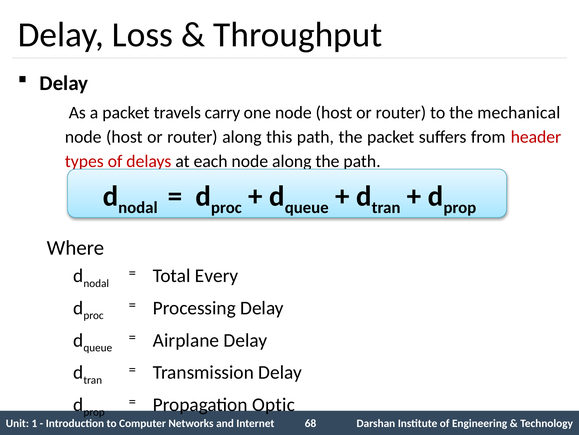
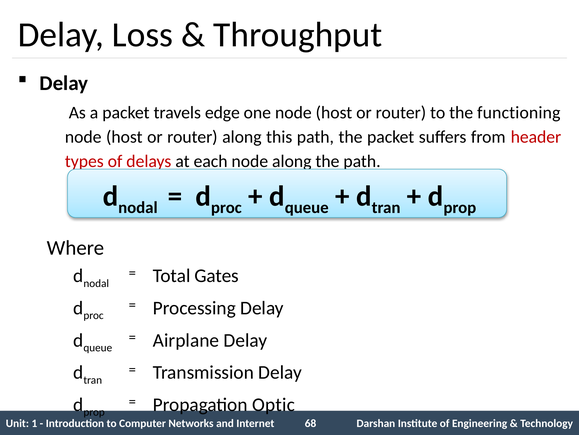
carry: carry -> edge (222, 113)
mechanical: mechanical -> functioning (519, 113)
Every: Every -> Gates (217, 275)
